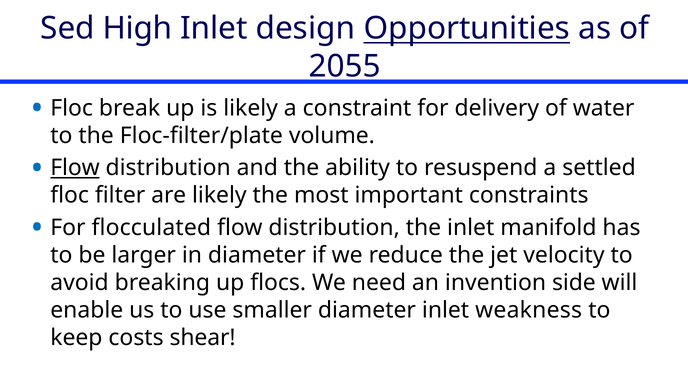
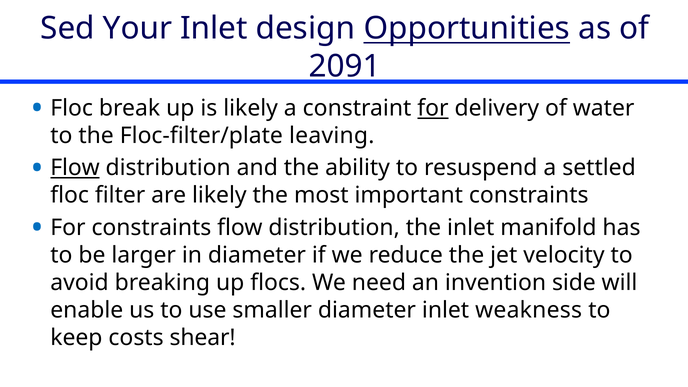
High: High -> Your (137, 28)
2055: 2055 -> 2091 (345, 66)
for underline: none -> present (433, 108)
volume: volume -> leaving (332, 136)
For flocculated: flocculated -> constraints (151, 228)
